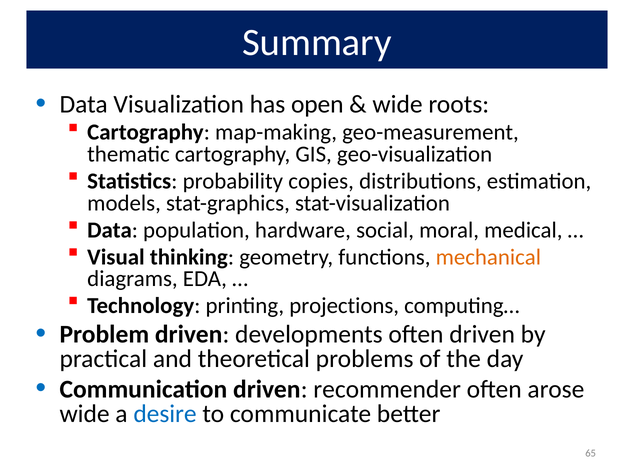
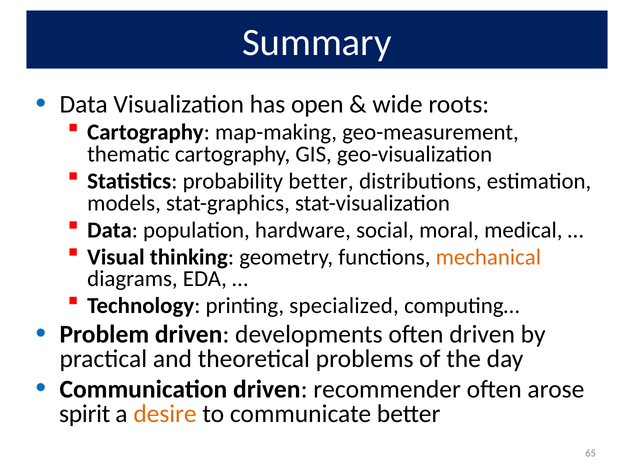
probability copies: copies -> better (321, 181)
projections: projections -> specialized (344, 306)
wide: wide -> spirit (85, 414)
desire colour: blue -> orange (165, 414)
